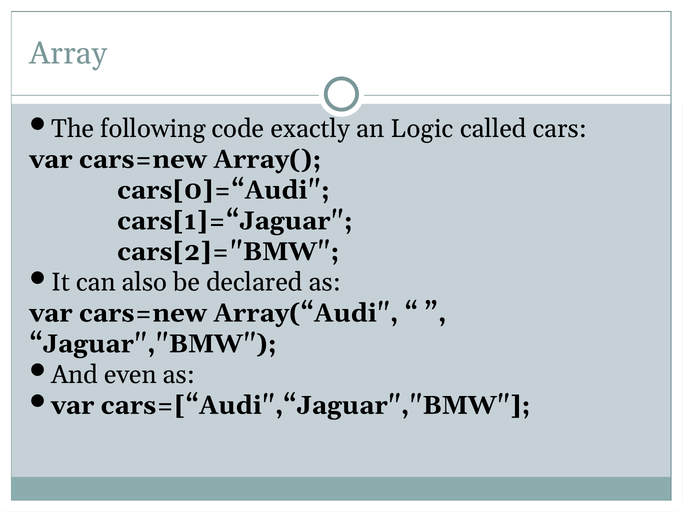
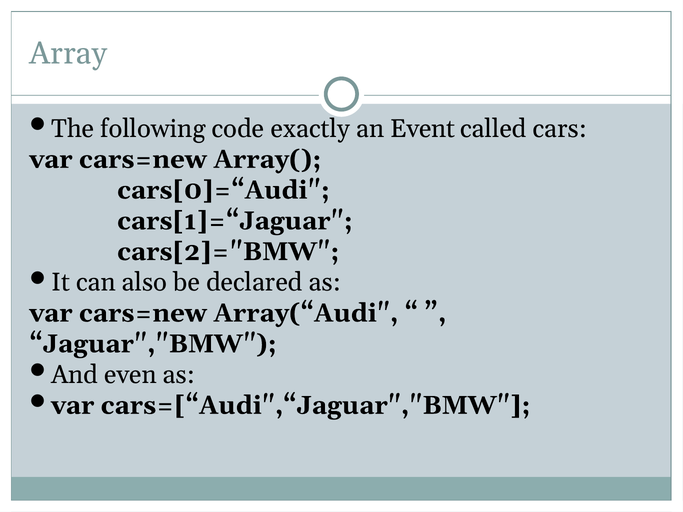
Logic: Logic -> Event (422, 129)
